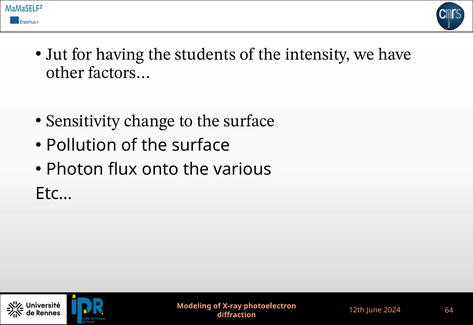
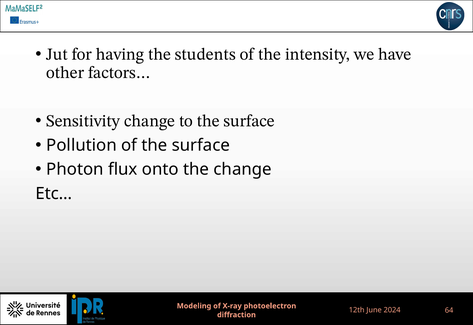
the various: various -> change (243, 169)
